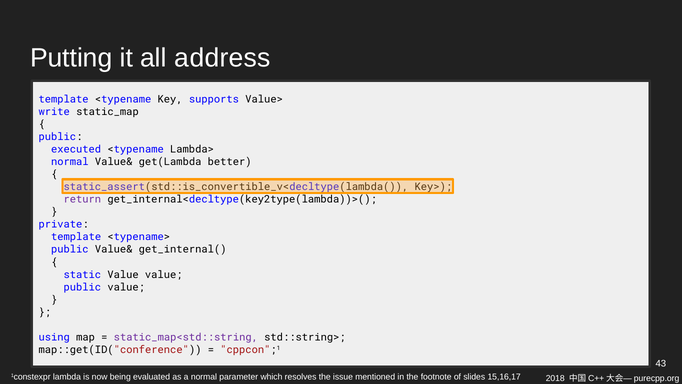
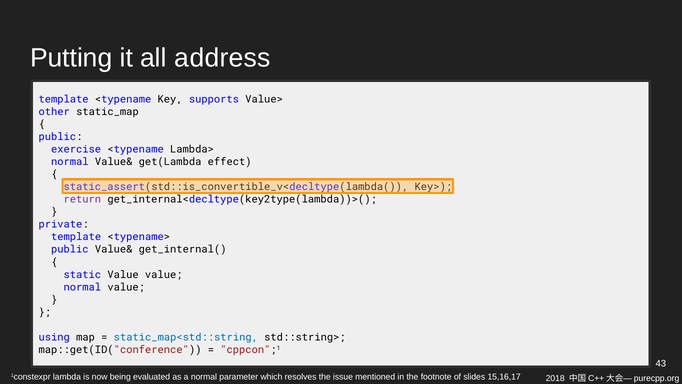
write: write -> other (54, 112)
executed: executed -> exercise (76, 149)
better: better -> effect (230, 162)
public: public -> normal (82, 287)
static_map<std::string colour: purple -> blue (186, 337)
